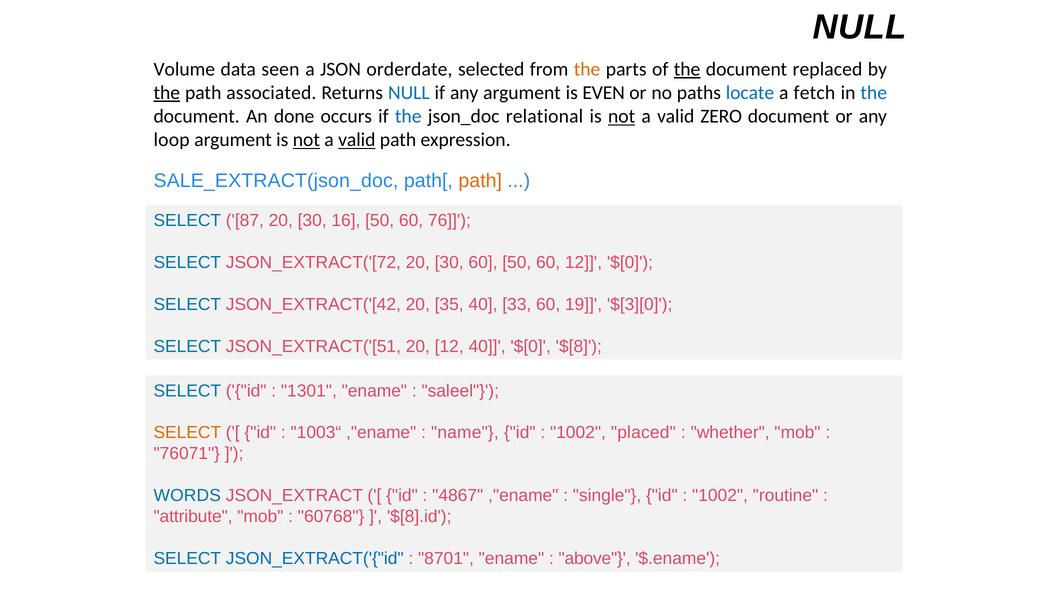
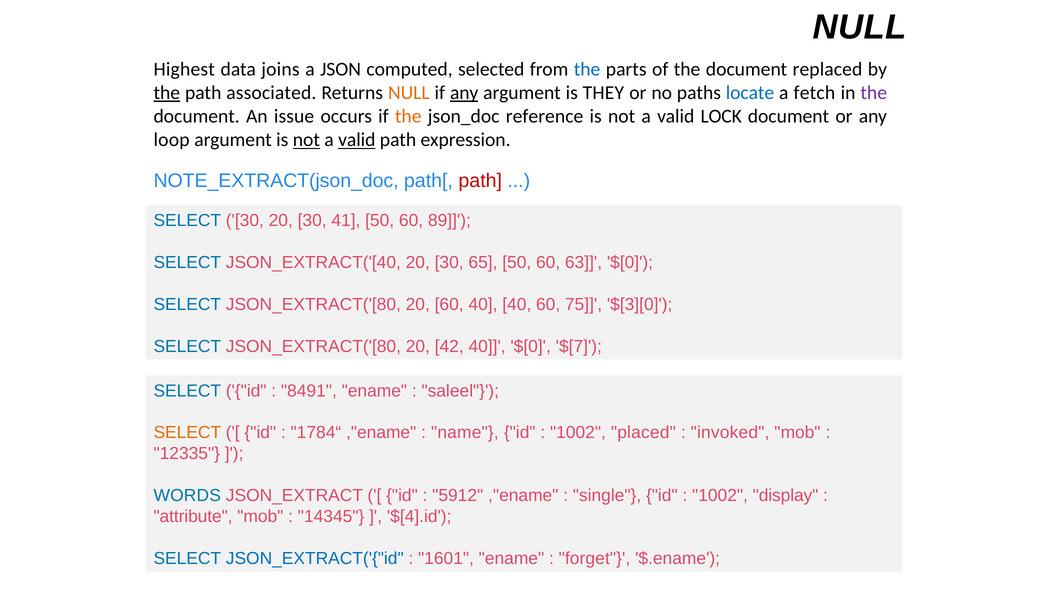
Volume: Volume -> Highest (184, 69)
seen: seen -> joins (280, 69)
orderdate: orderdate -> computed (410, 69)
the colour: orange -> blue (587, 69)
the underline: present -> none (687, 69)
NULL colour: blue -> orange (409, 93)
any underline: none -> present (464, 93)
EVEN: EVEN -> THEY (603, 93)
the colour: blue -> purple (874, 93)
done: done -> issue (294, 116)
the colour: blue -> orange (408, 116)
relational: relational -> reference (545, 116)
not underline: present -> none (622, 116)
ZERO: ZERO -> LOCK (721, 116)
SALE_EXTRACT(json_doc: SALE_EXTRACT(json_doc -> NOTE_EXTRACT(json_doc (276, 180)
path colour: orange -> red (480, 180)
SELECT 87: 87 -> 30 (245, 220)
16: 16 -> 41 (346, 220)
76: 76 -> 89 (449, 220)
JSON_EXTRACT('[72: JSON_EXTRACT('[72 -> JSON_EXTRACT('[40 (313, 262)
30 60: 60 -> 65 (483, 262)
60 12: 12 -> 63 (584, 262)
JSON_EXTRACT('[42: JSON_EXTRACT('[42 -> JSON_EXTRACT('[80 (313, 304)
20 35: 35 -> 60 (449, 304)
40 33: 33 -> 40 (517, 304)
19: 19 -> 75 (584, 304)
JSON_EXTRACT('[51: JSON_EXTRACT('[51 -> JSON_EXTRACT('[80 (313, 346)
20 12: 12 -> 42 (449, 346)
$[8: $[8 -> $[7 (579, 346)
1301: 1301 -> 8491 (309, 391)
1003“: 1003“ -> 1784“ (316, 432)
whether: whether -> invoked (730, 432)
76071: 76071 -> 12335 (187, 453)
4867: 4867 -> 5912 (458, 495)
routine: routine -> display (786, 495)
60768: 60768 -> 14345 (331, 516)
$[8].id: $[8].id -> $[4].id (419, 516)
8701: 8701 -> 1601 (446, 558)
above: above -> forget (594, 558)
